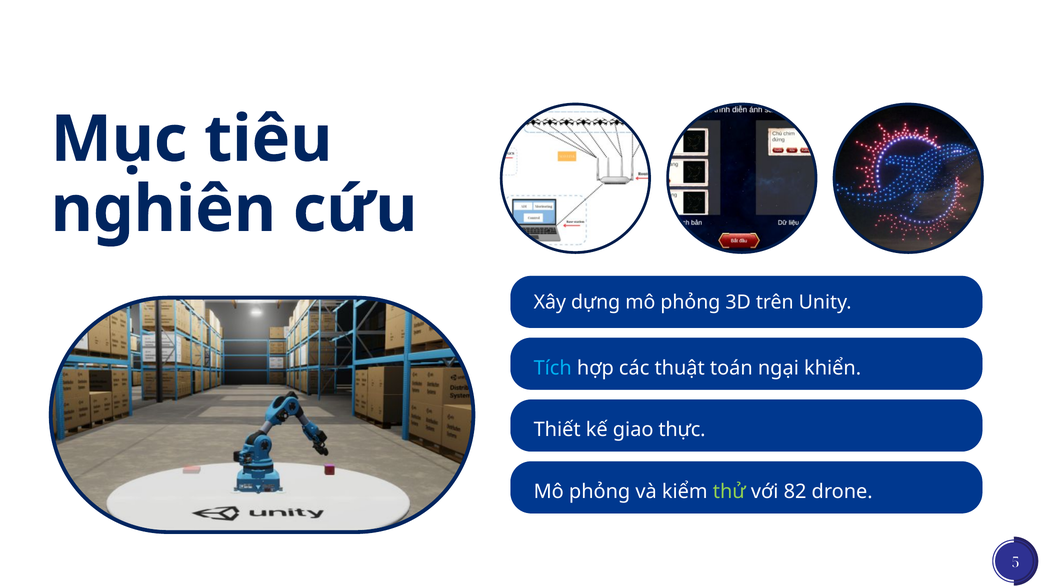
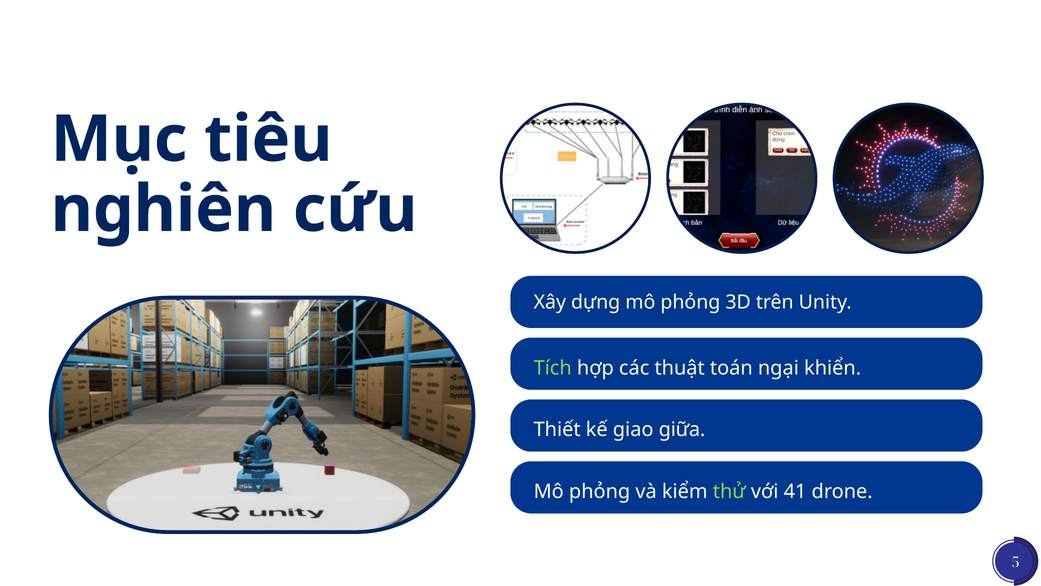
Tích colour: light blue -> light green (553, 368)
thực: thực -> giữa (682, 429)
82: 82 -> 41 (795, 491)
